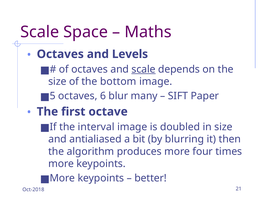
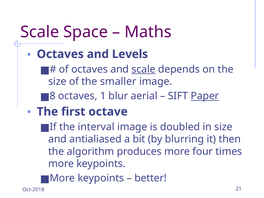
bottom: bottom -> smaller (118, 82)
5: 5 -> 8 (53, 96)
6: 6 -> 1 (103, 96)
many: many -> aerial (144, 96)
Paper underline: none -> present (205, 96)
